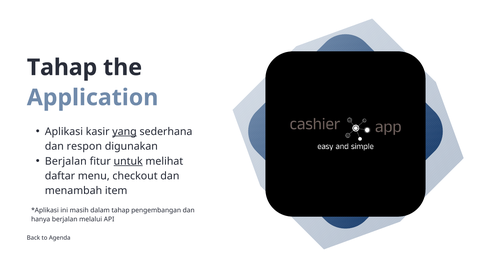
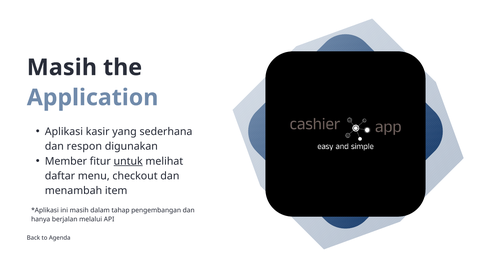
Tahap: Tahap -> Masih (62, 68)
yang underline: present -> none (125, 132)
Berjalan: Berjalan -> Member (66, 161)
